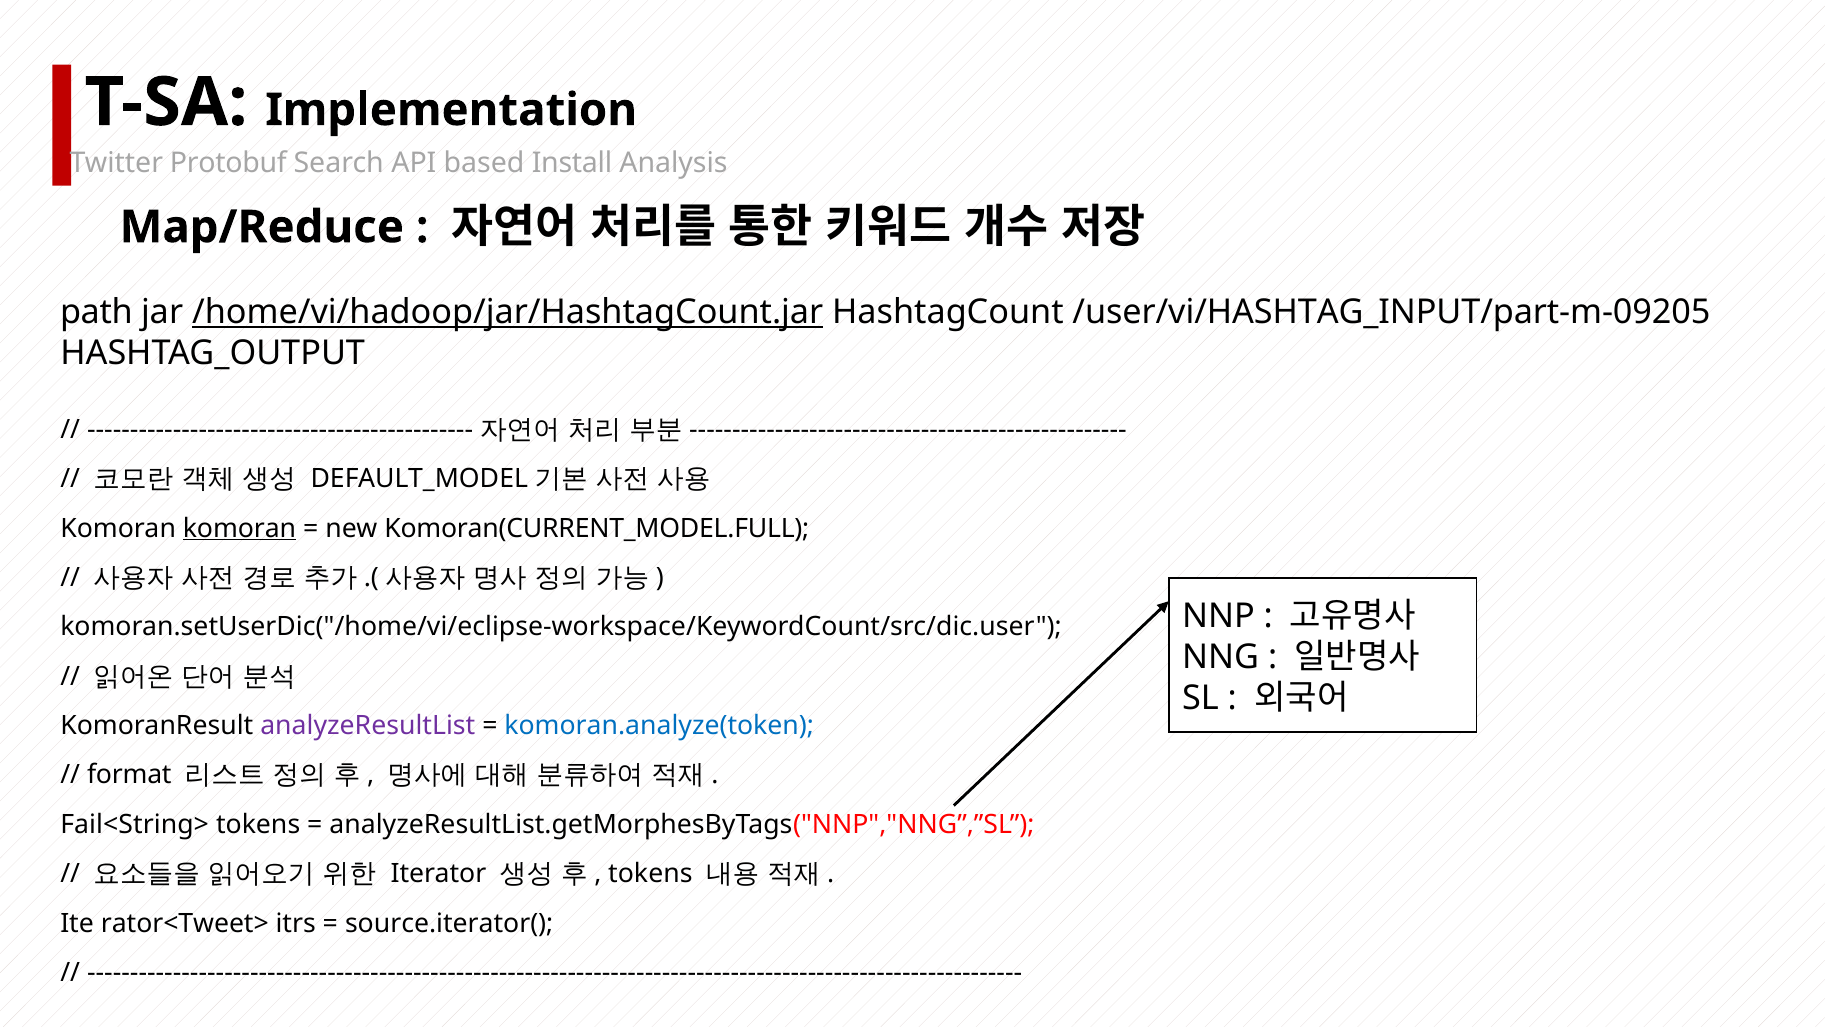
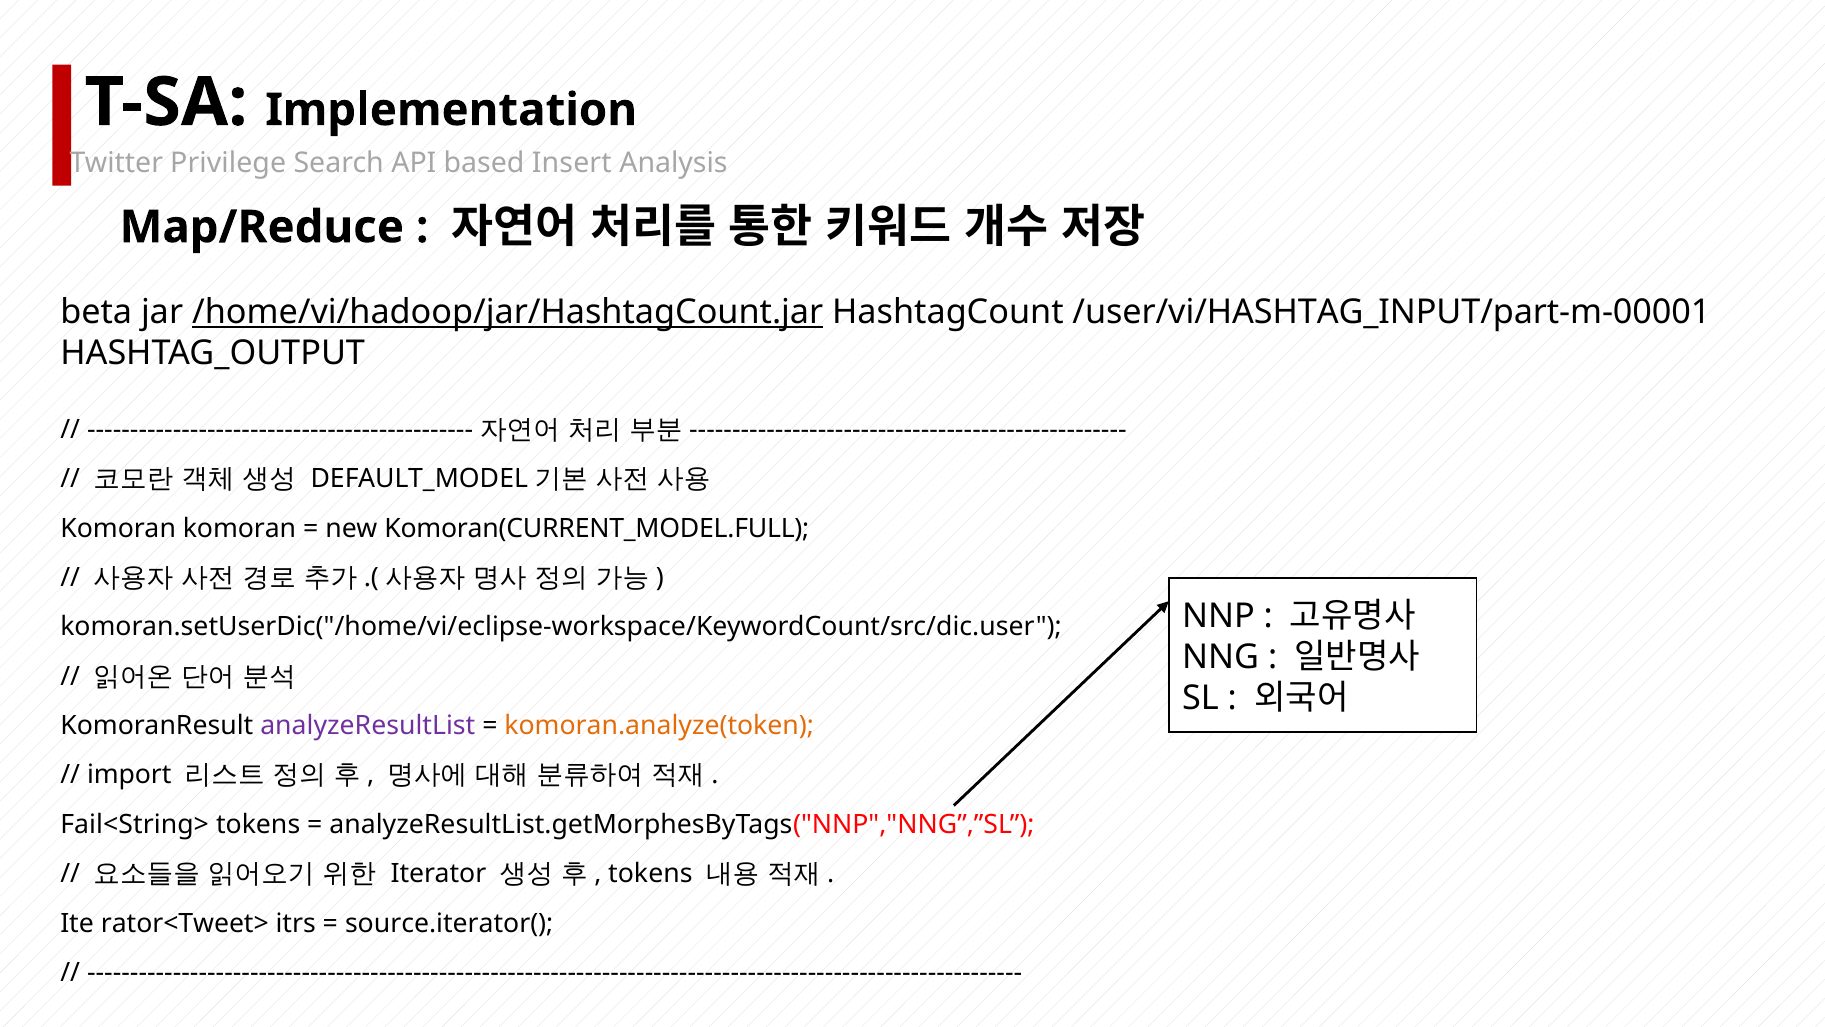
Protobuf: Protobuf -> Privilege (228, 163)
Install: Install -> Insert (572, 163)
path: path -> beta (96, 312)
/user/vi/HASHTAG_INPUT/part-m-09205: /user/vi/HASHTAG_INPUT/part-m-09205 -> /user/vi/HASHTAG_INPUT/part-m-00001 (1391, 312)
komoran underline: present -> none (239, 528)
komoran.analyze(token colour: blue -> orange (659, 725)
format: format -> import (129, 775)
